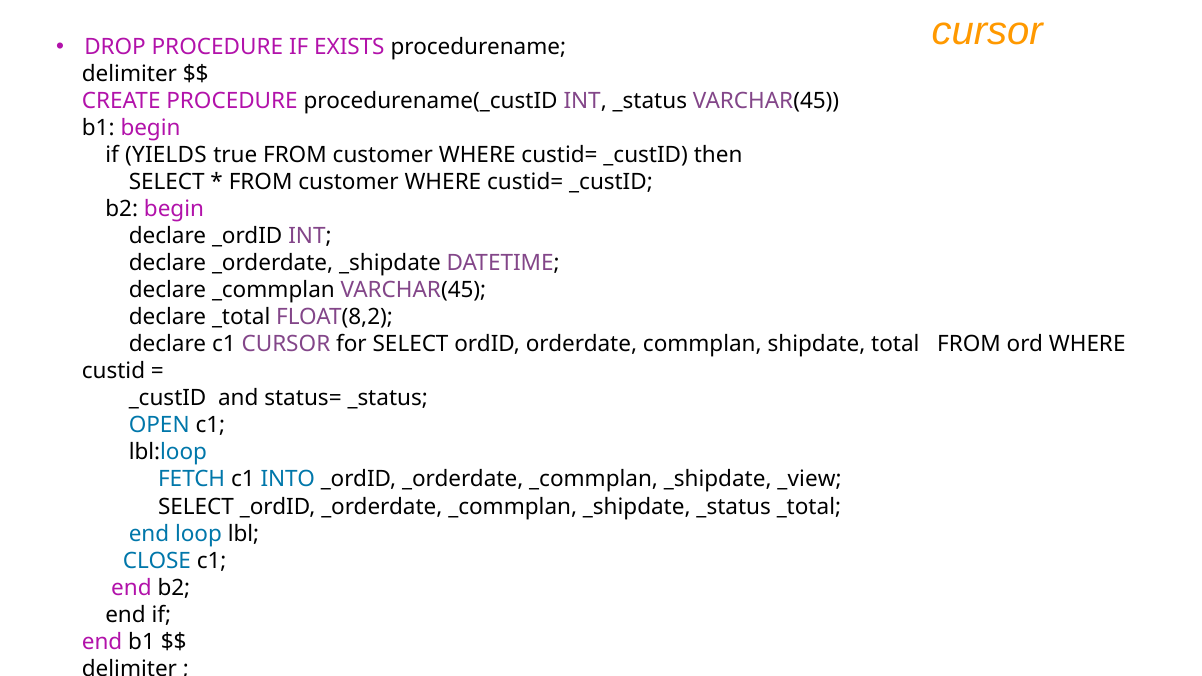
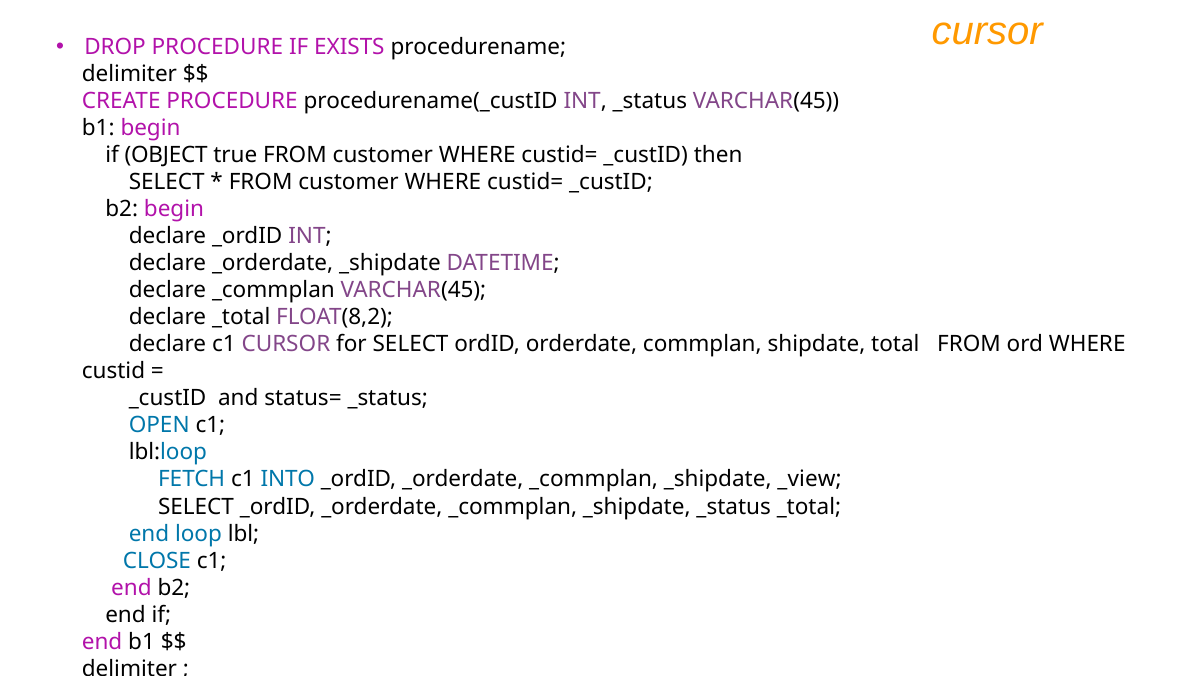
YIELDS: YIELDS -> OBJECT (166, 155)
